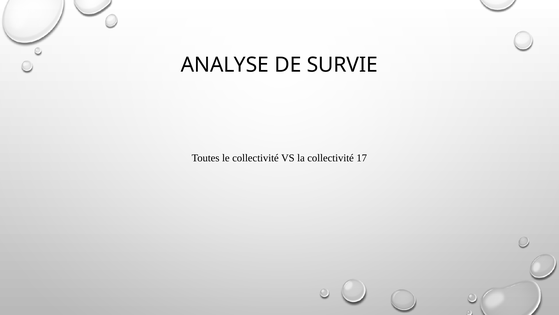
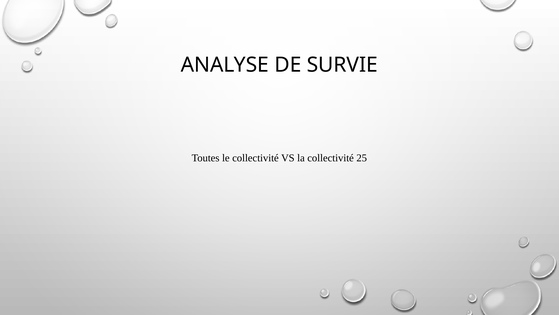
17: 17 -> 25 (362, 158)
